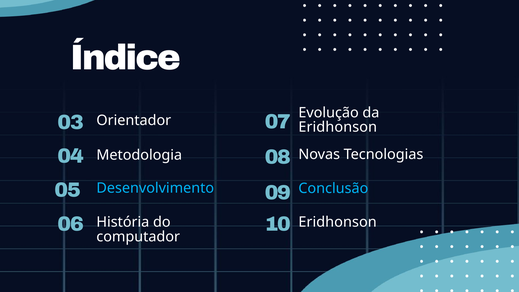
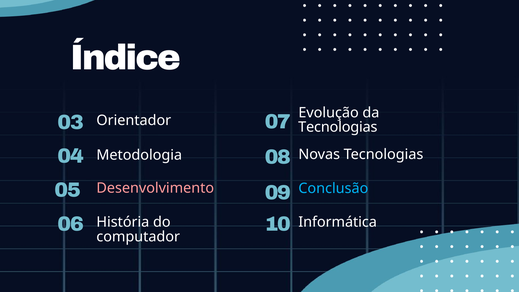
Eridhonson: Eridhonson -> Tecnologias (338, 127)
Desenvolvimento colour: light blue -> pink (155, 188)
10 Eridhonson: Eridhonson -> Informática (338, 222)
